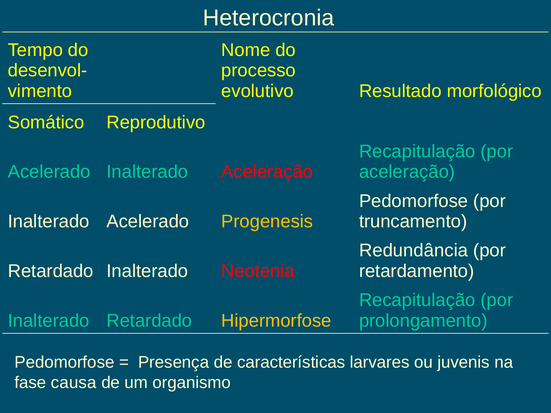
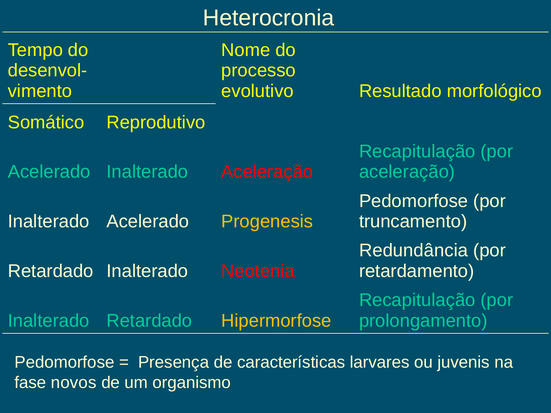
causa: causa -> novos (74, 383)
